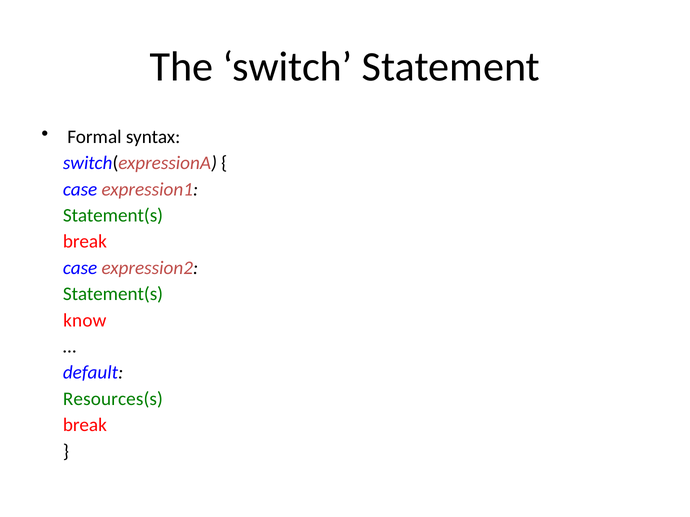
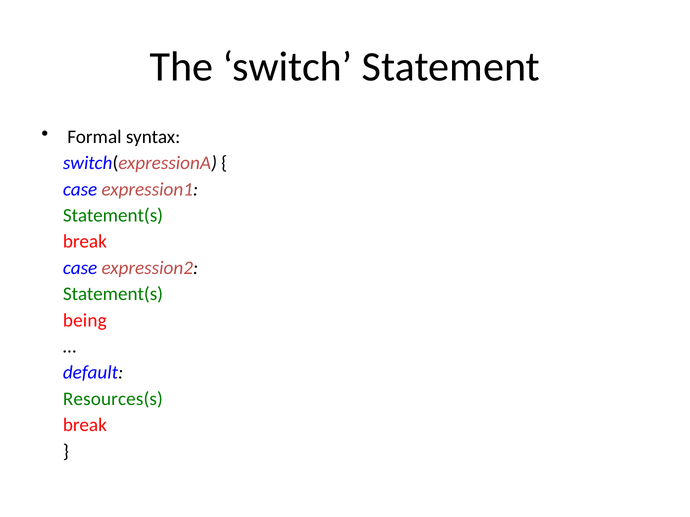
know: know -> being (85, 321)
